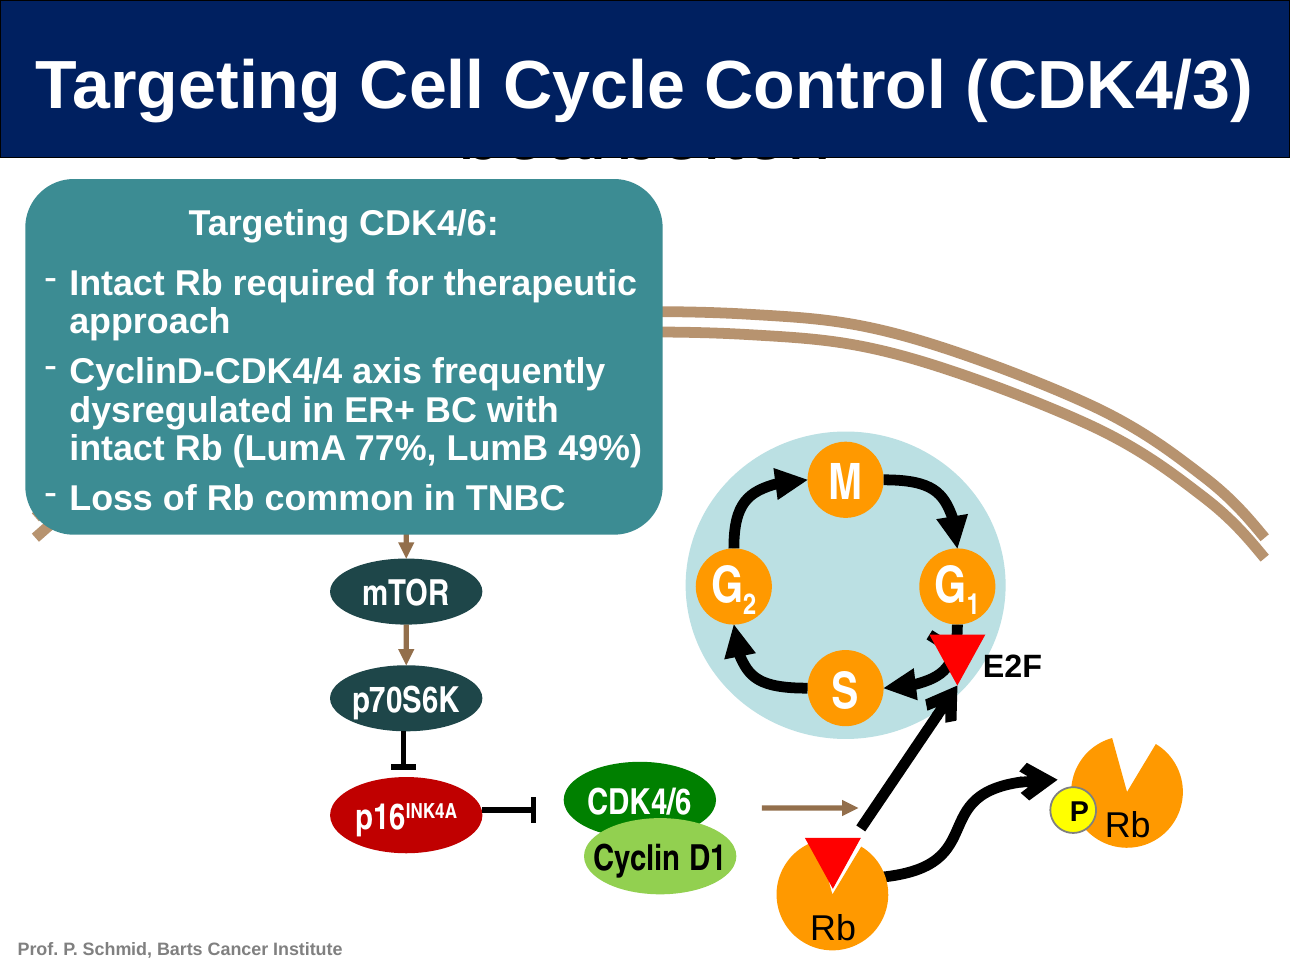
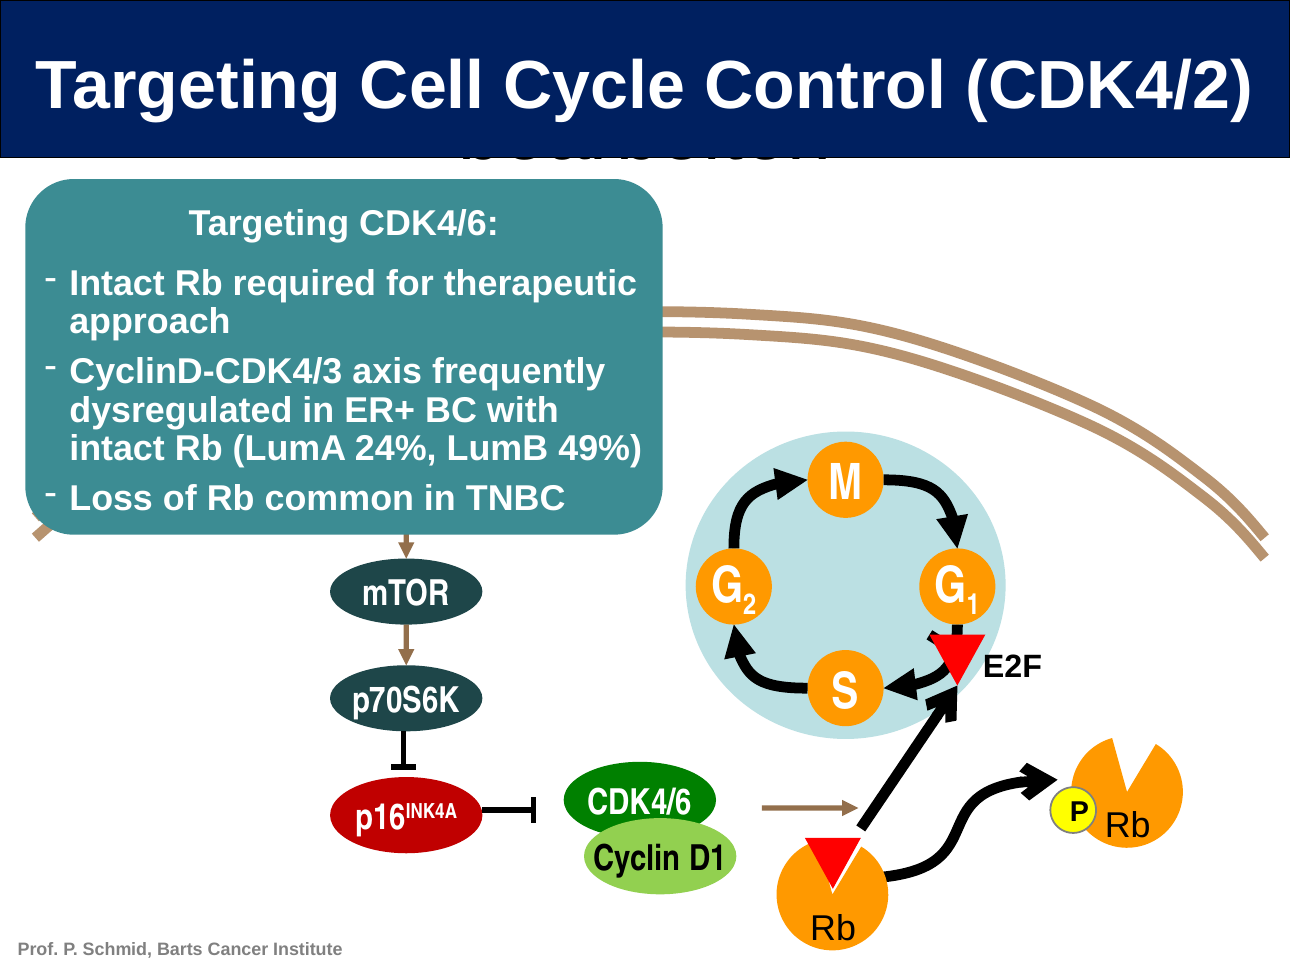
CDK4/3: CDK4/3 -> CDK4/2 (1109, 86)
CyclinD-CDK4/4: CyclinD-CDK4/4 -> CyclinD-CDK4/3 (206, 371)
77%: 77% -> 24% (396, 449)
